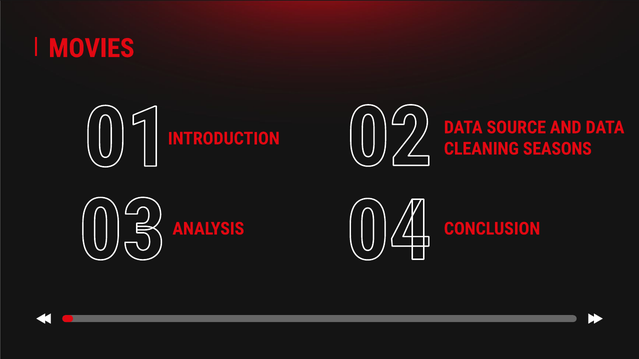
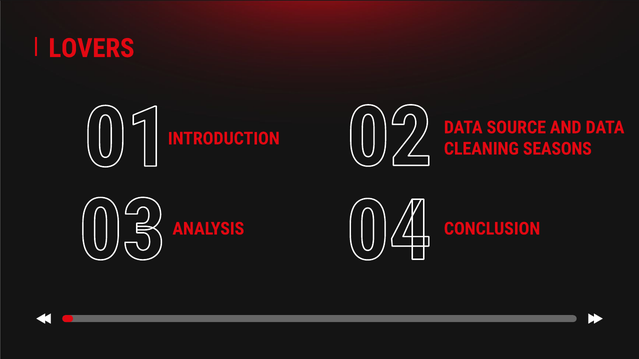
MOVIES: MOVIES -> LOVERS (91, 48)
